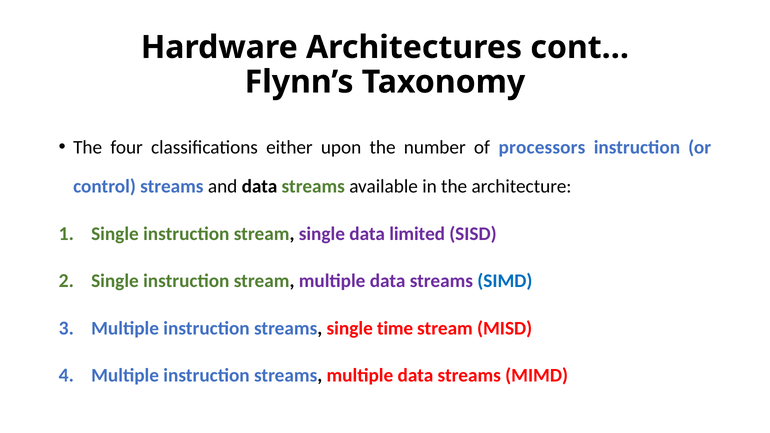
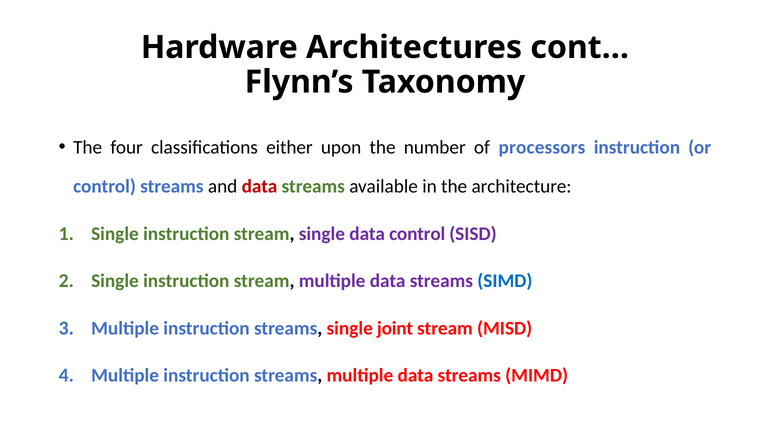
data colour: black -> red (259, 187)
data limited: limited -> control (417, 234)
time: time -> joint (395, 328)
